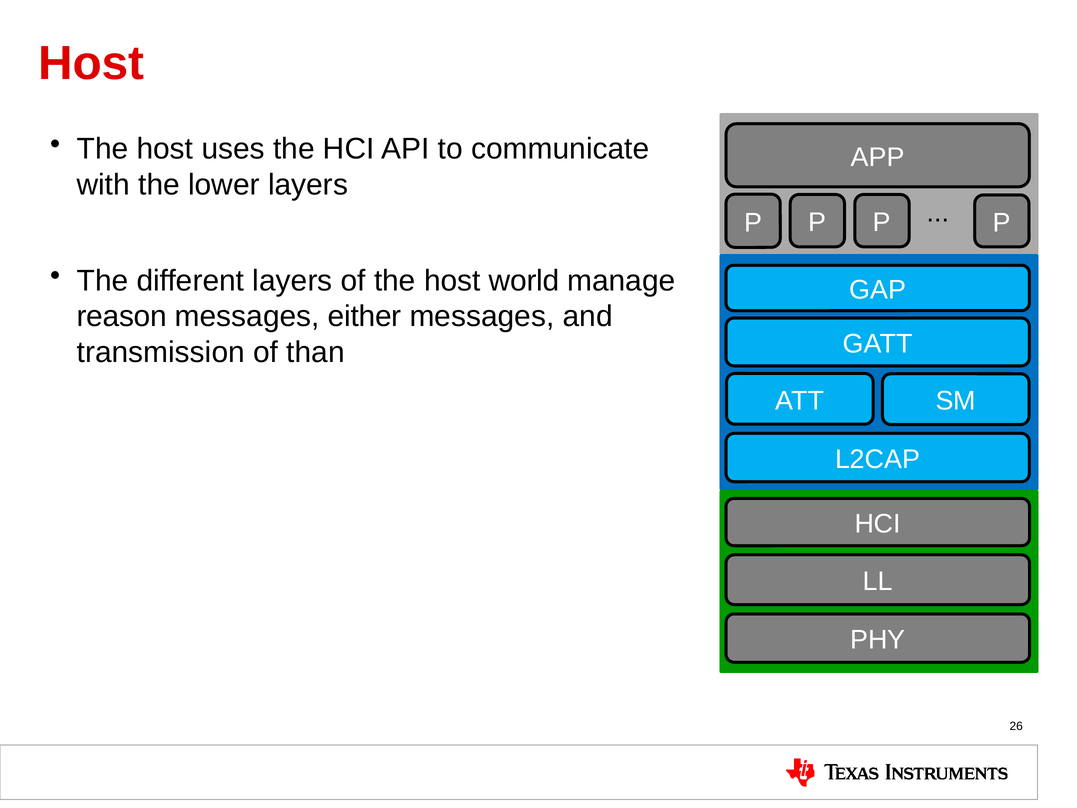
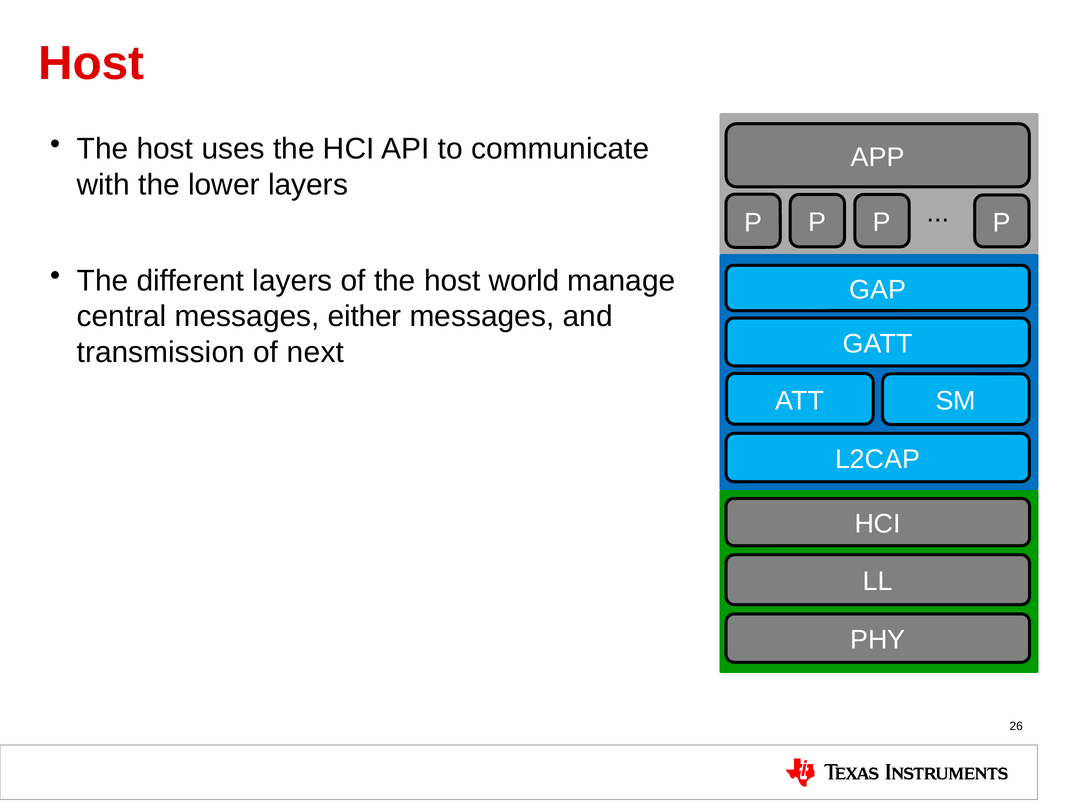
reason: reason -> central (122, 316)
than: than -> next (315, 352)
